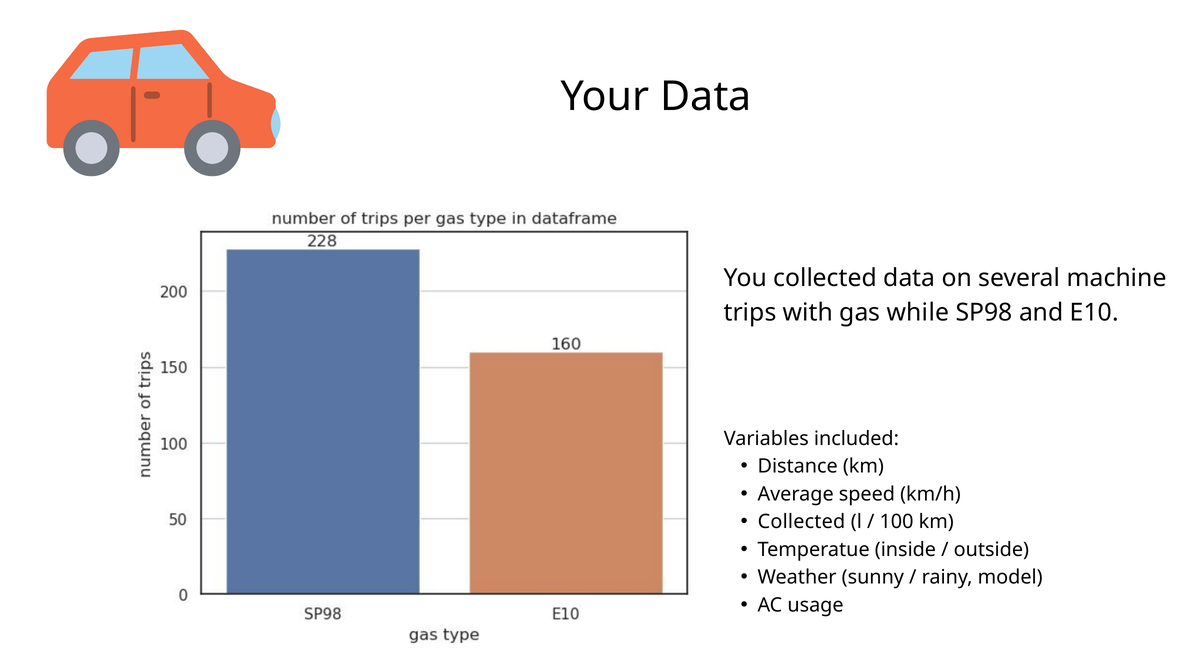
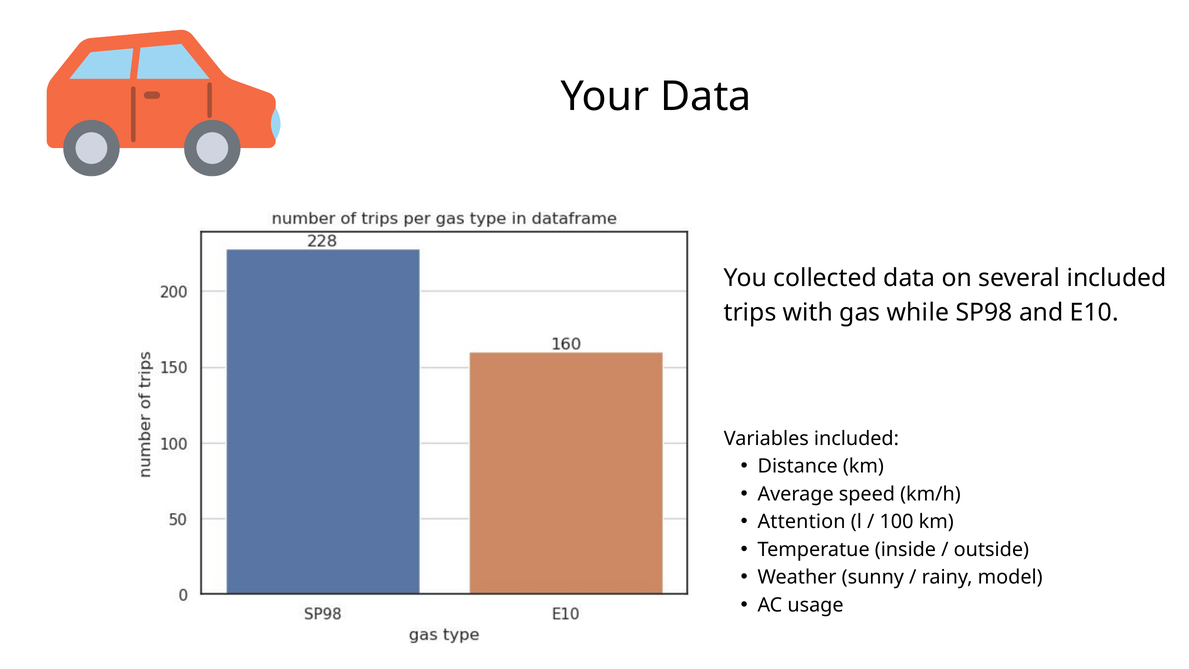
several machine: machine -> included (1117, 278)
Collected: Collected -> Attention (802, 522)
